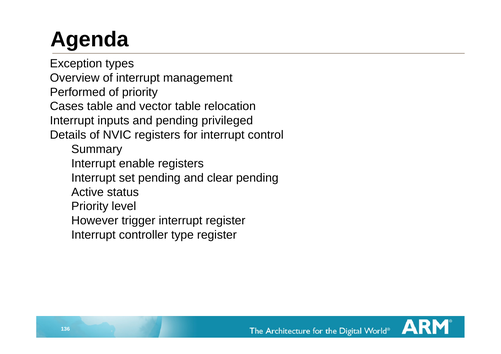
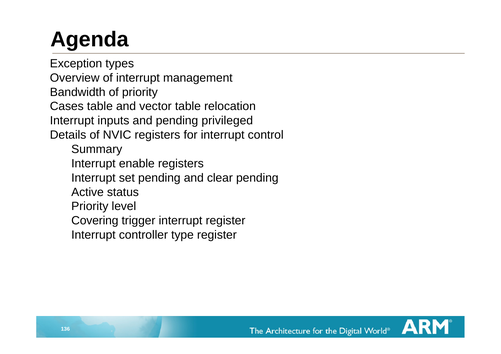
Performed: Performed -> Bandwidth (78, 92)
However: However -> Covering (95, 221)
